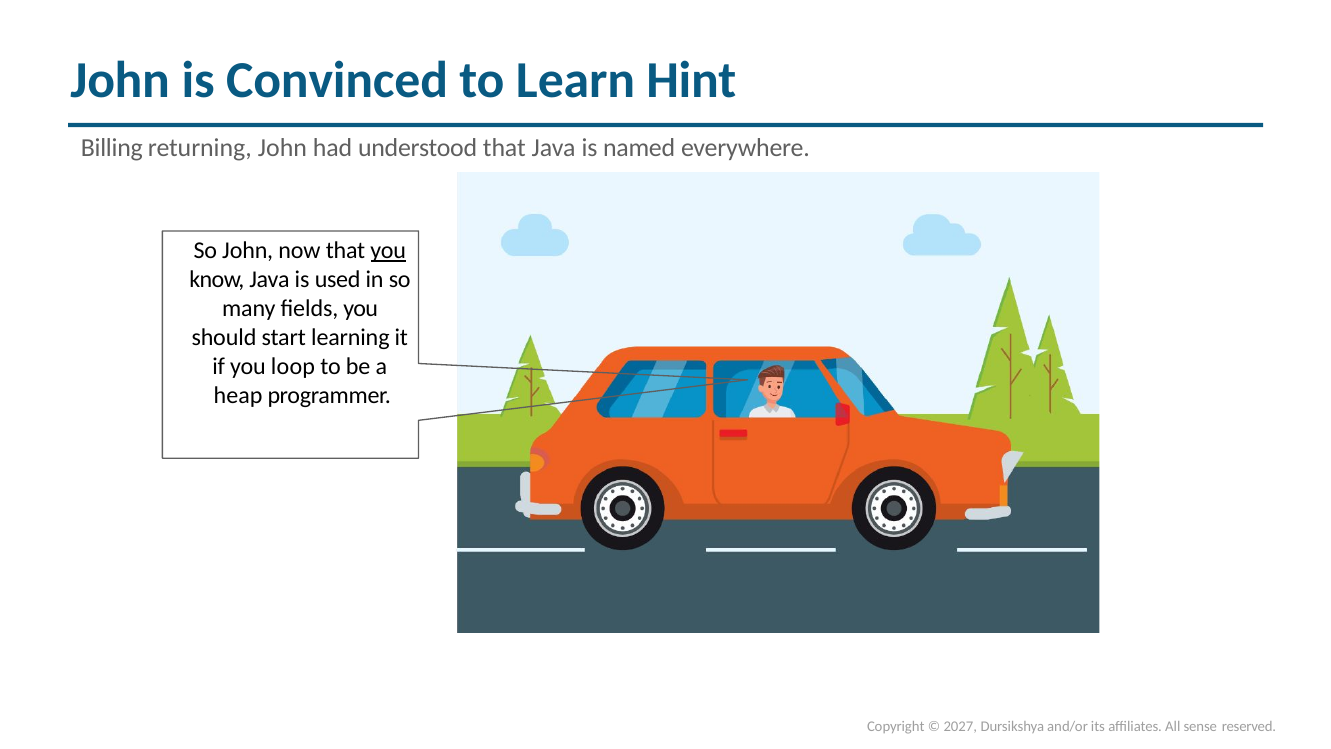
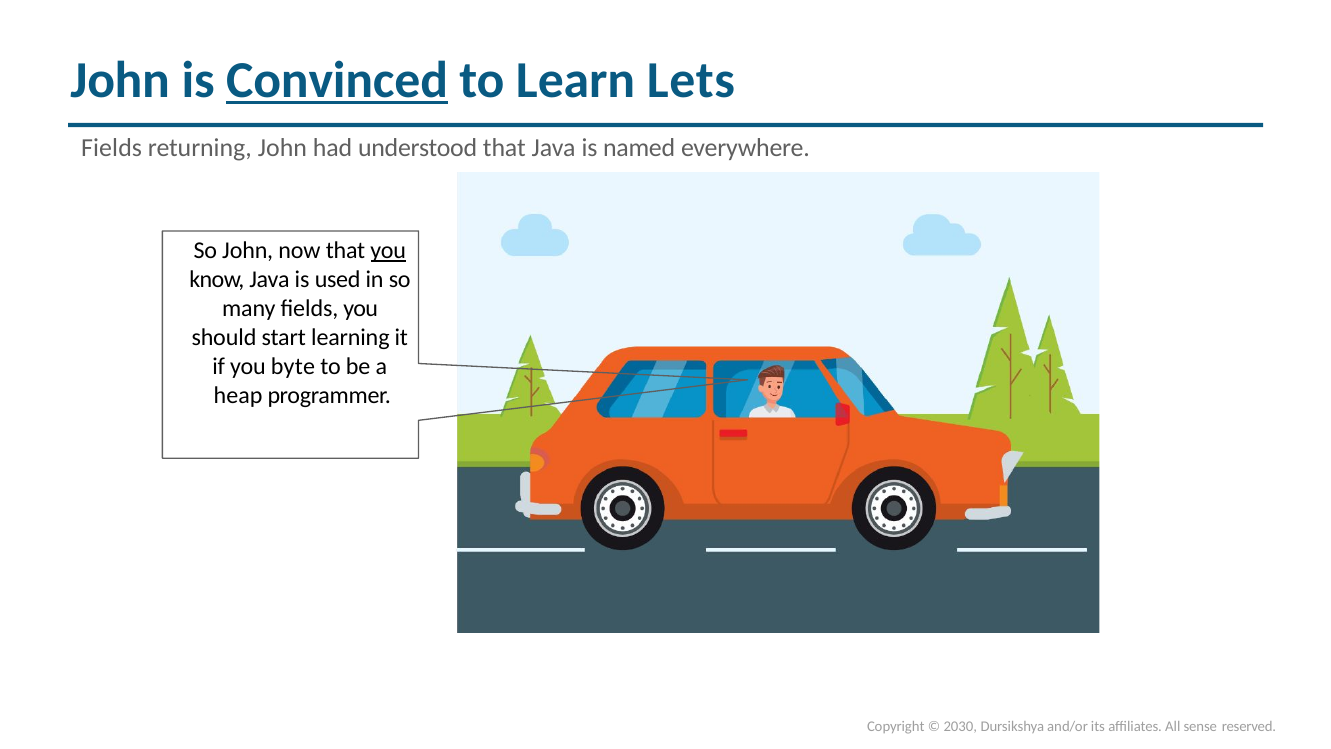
Convinced underline: none -> present (337, 80)
Hint: Hint -> Lets (691, 80)
Billing: Billing -> Fields (112, 148)
loop: loop -> byte (293, 366)
2027: 2027 -> 2030 (960, 726)
